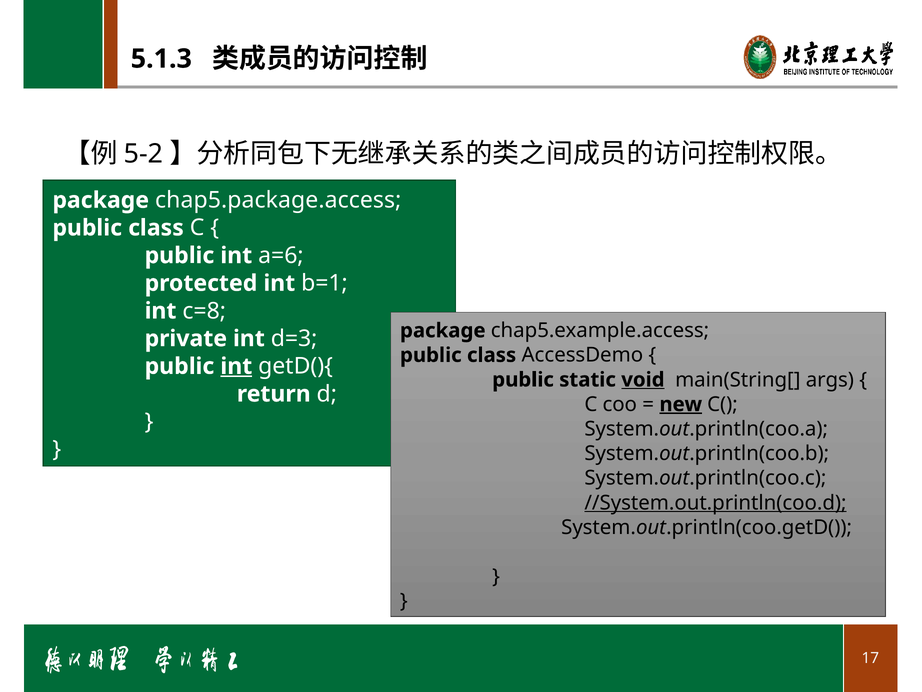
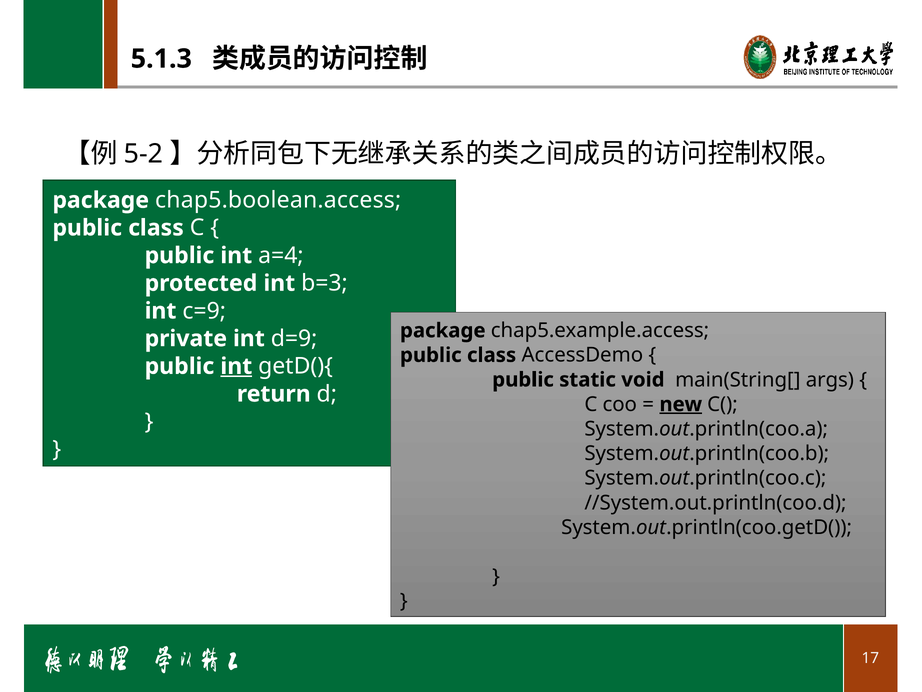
chap5.package.access: chap5.package.access -> chap5.boolean.access (278, 200)
a=6: a=6 -> a=4 (281, 255)
b=1: b=1 -> b=3 (325, 283)
c=8: c=8 -> c=9 (204, 311)
d=3: d=3 -> d=9 (294, 338)
void underline: present -> none (643, 380)
//System.out.println(coo.d underline: present -> none (715, 502)
